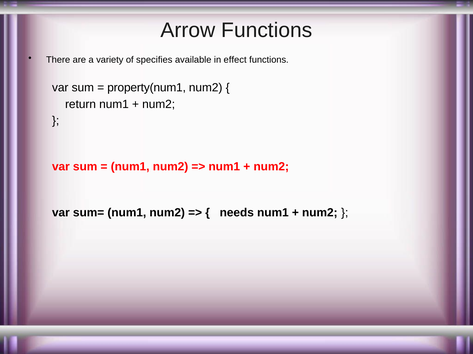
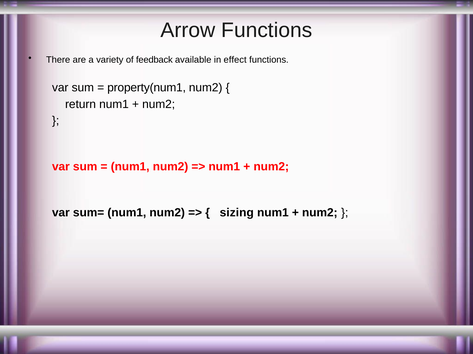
specifies: specifies -> feedback (154, 60)
needs: needs -> sizing (237, 213)
